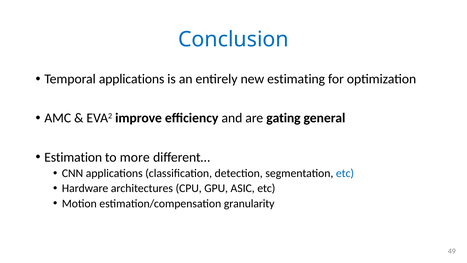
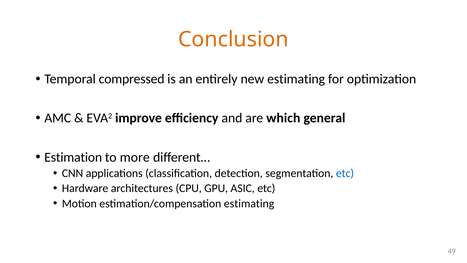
Conclusion colour: blue -> orange (233, 39)
Temporal applications: applications -> compressed (132, 79)
gating: gating -> which (283, 118)
estimation/compensation granularity: granularity -> estimating (249, 203)
